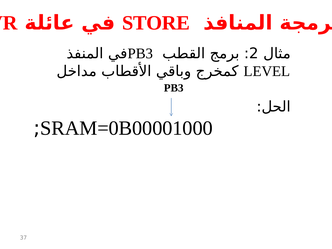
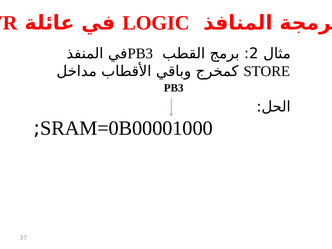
STORE: STORE -> LOGIC (156, 23)
LEVEL: LEVEL -> STORE (267, 71)
